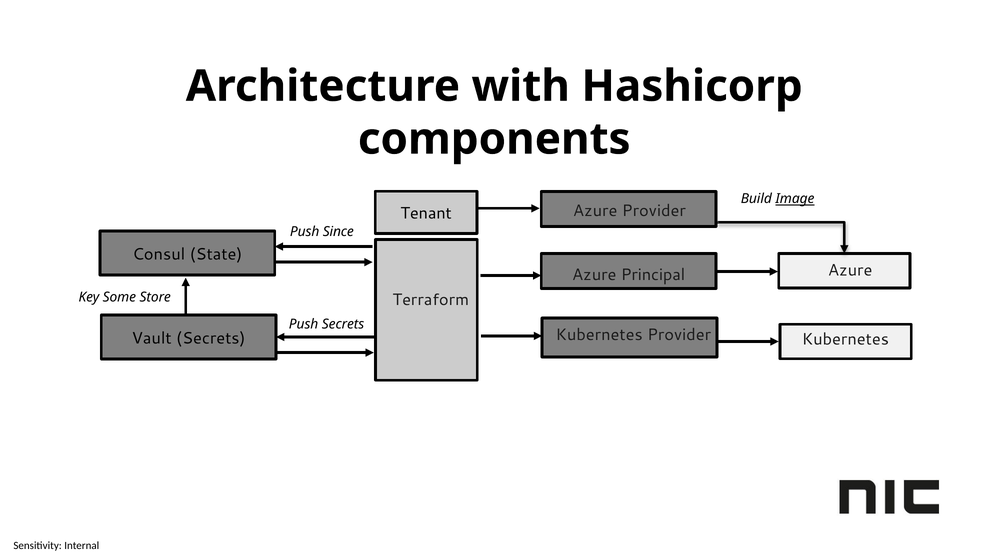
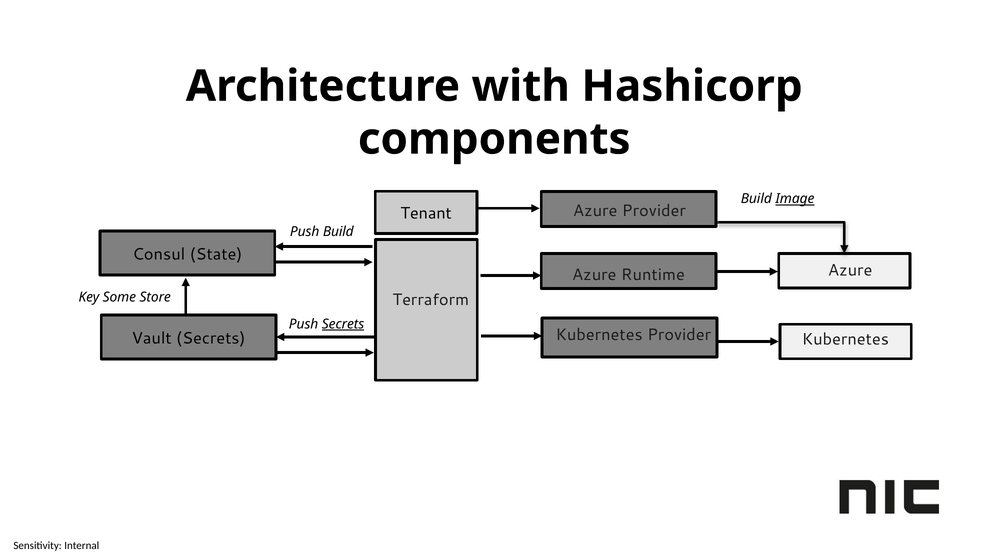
Push Since: Since -> Build (338, 231)
Principal: Principal -> Runtime (653, 274)
Secrets underline: none -> present (343, 324)
